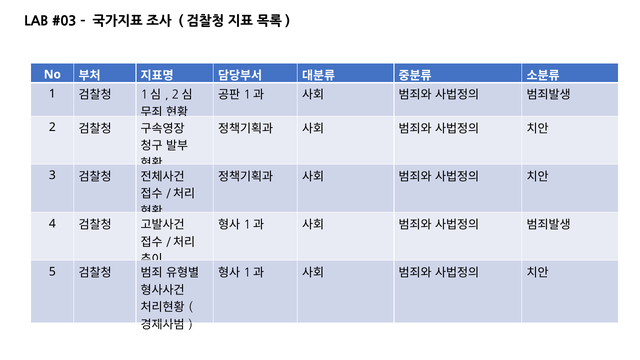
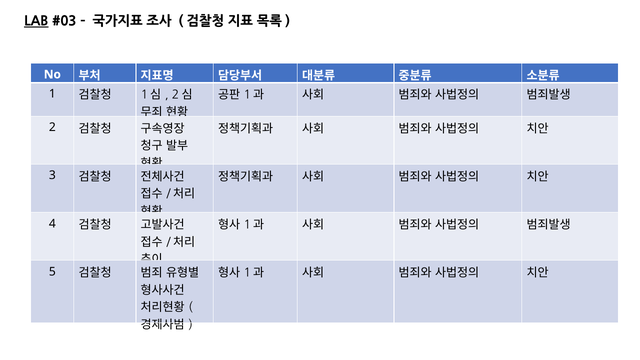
LAB underline: none -> present (36, 21)
